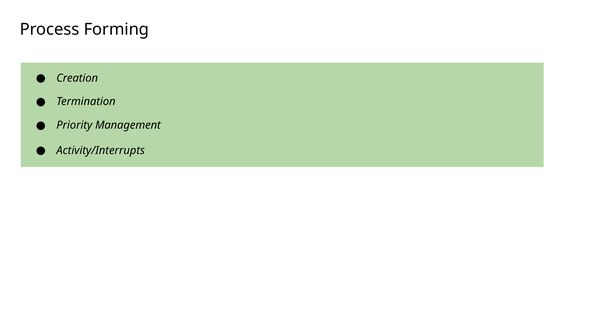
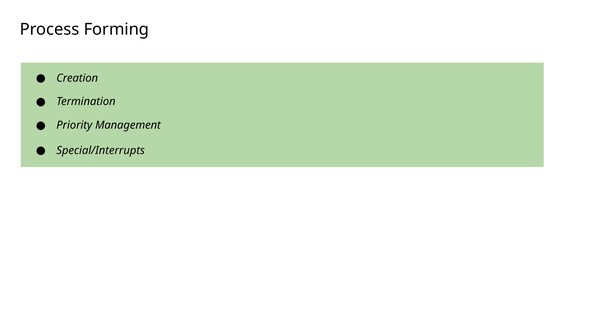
Activity/Interrupts: Activity/Interrupts -> Special/Interrupts (101, 150)
